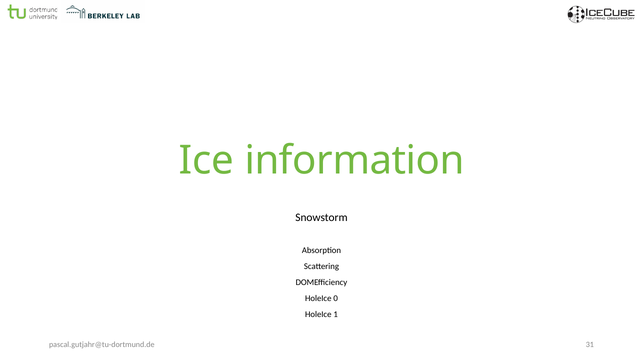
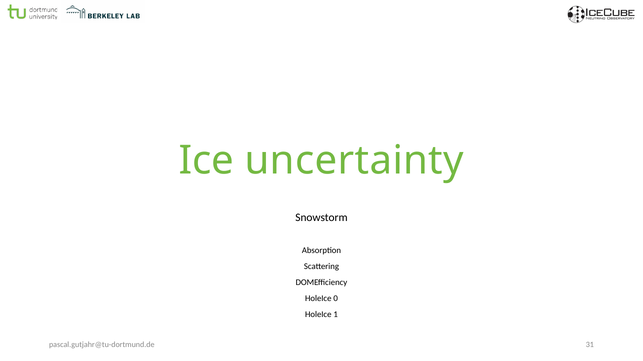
information: information -> uncertainty (354, 161)
